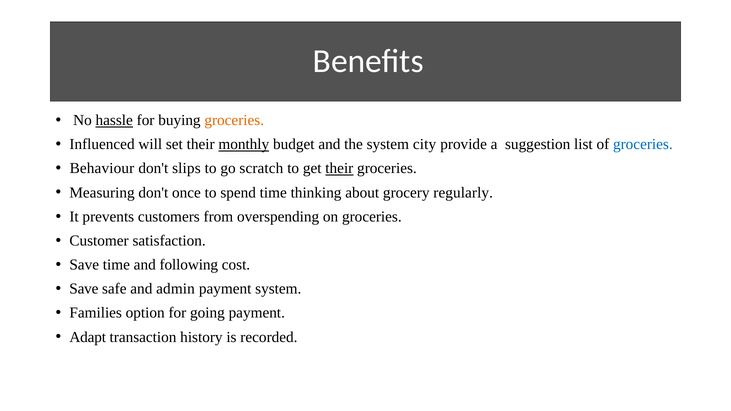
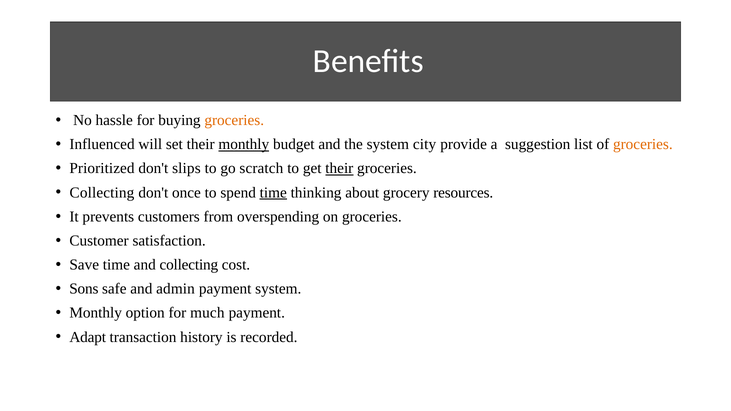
hassle underline: present -> none (114, 120)
groceries colour: blue -> orange (643, 144)
Behaviour: Behaviour -> Prioritized (102, 169)
Measuring: Measuring -> Collecting (102, 193)
time underline: none -> present (273, 193)
regularly: regularly -> resources (463, 193)
and following: following -> collecting (189, 265)
Save: Save -> Sons (84, 289)
Families: Families -> Monthly (96, 313)
going: going -> much (207, 313)
